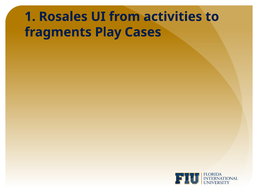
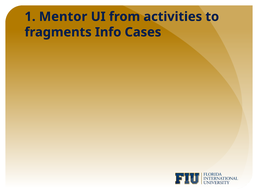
Rosales: Rosales -> Mentor (63, 17)
Play: Play -> Info (108, 32)
